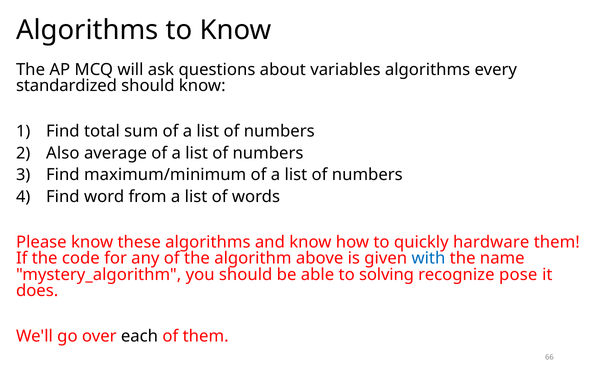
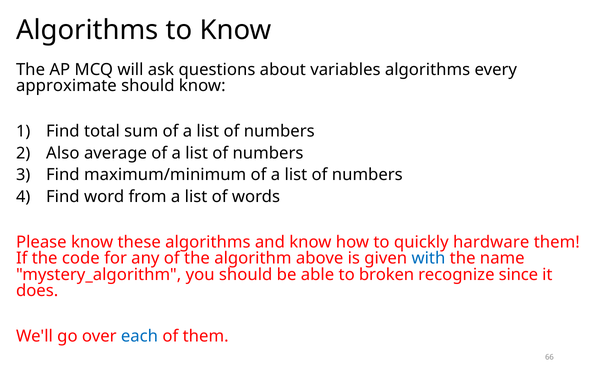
standardized: standardized -> approximate (66, 86)
solving: solving -> broken (387, 275)
pose: pose -> since (518, 275)
each colour: black -> blue (139, 337)
